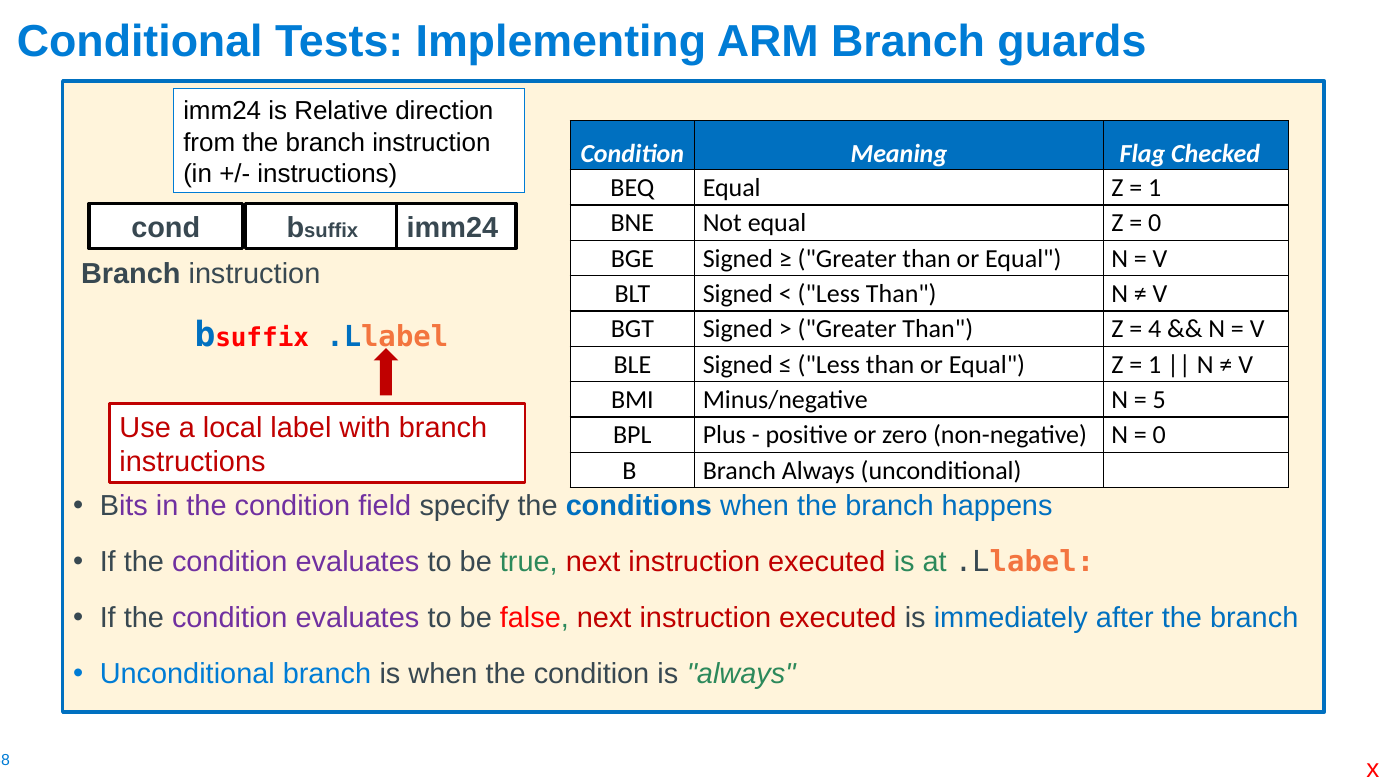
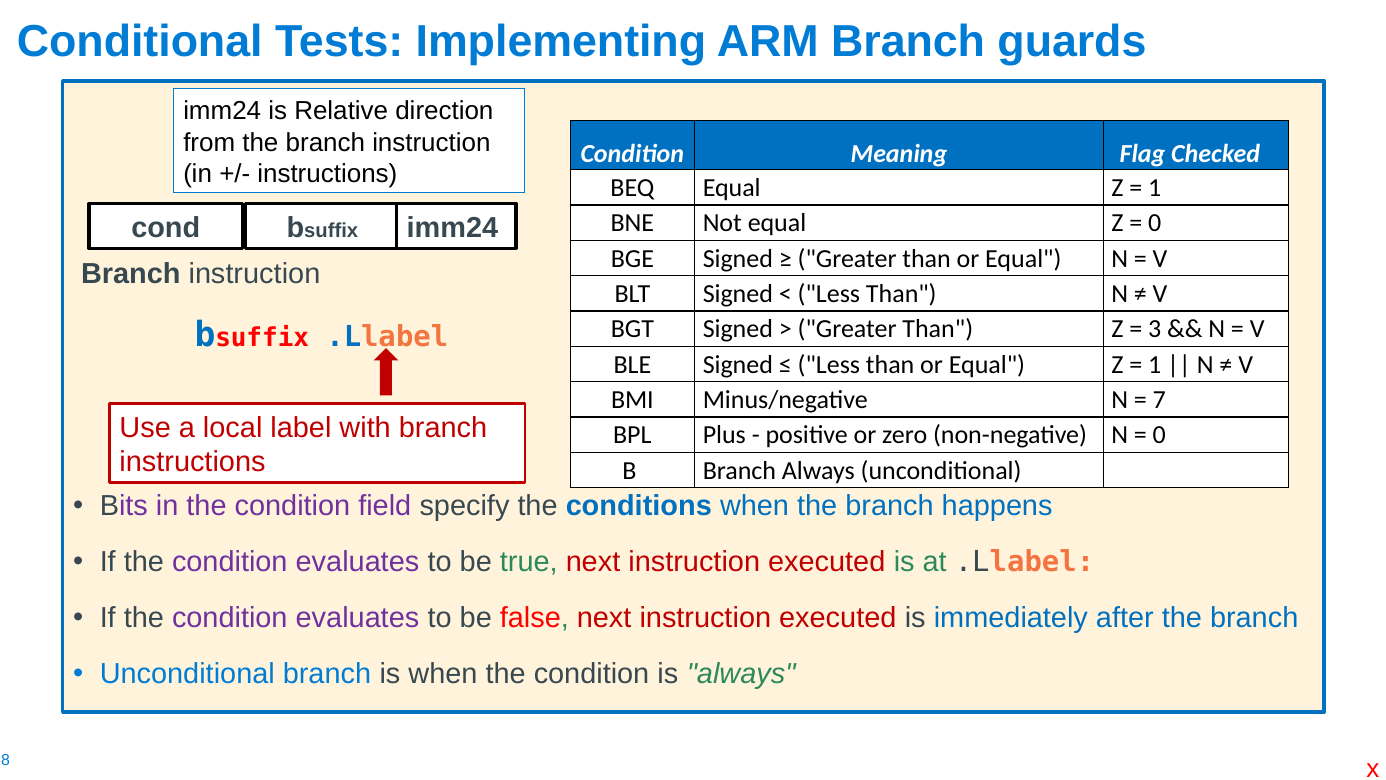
4: 4 -> 3 (1155, 329)
5: 5 -> 7 (1159, 400)
